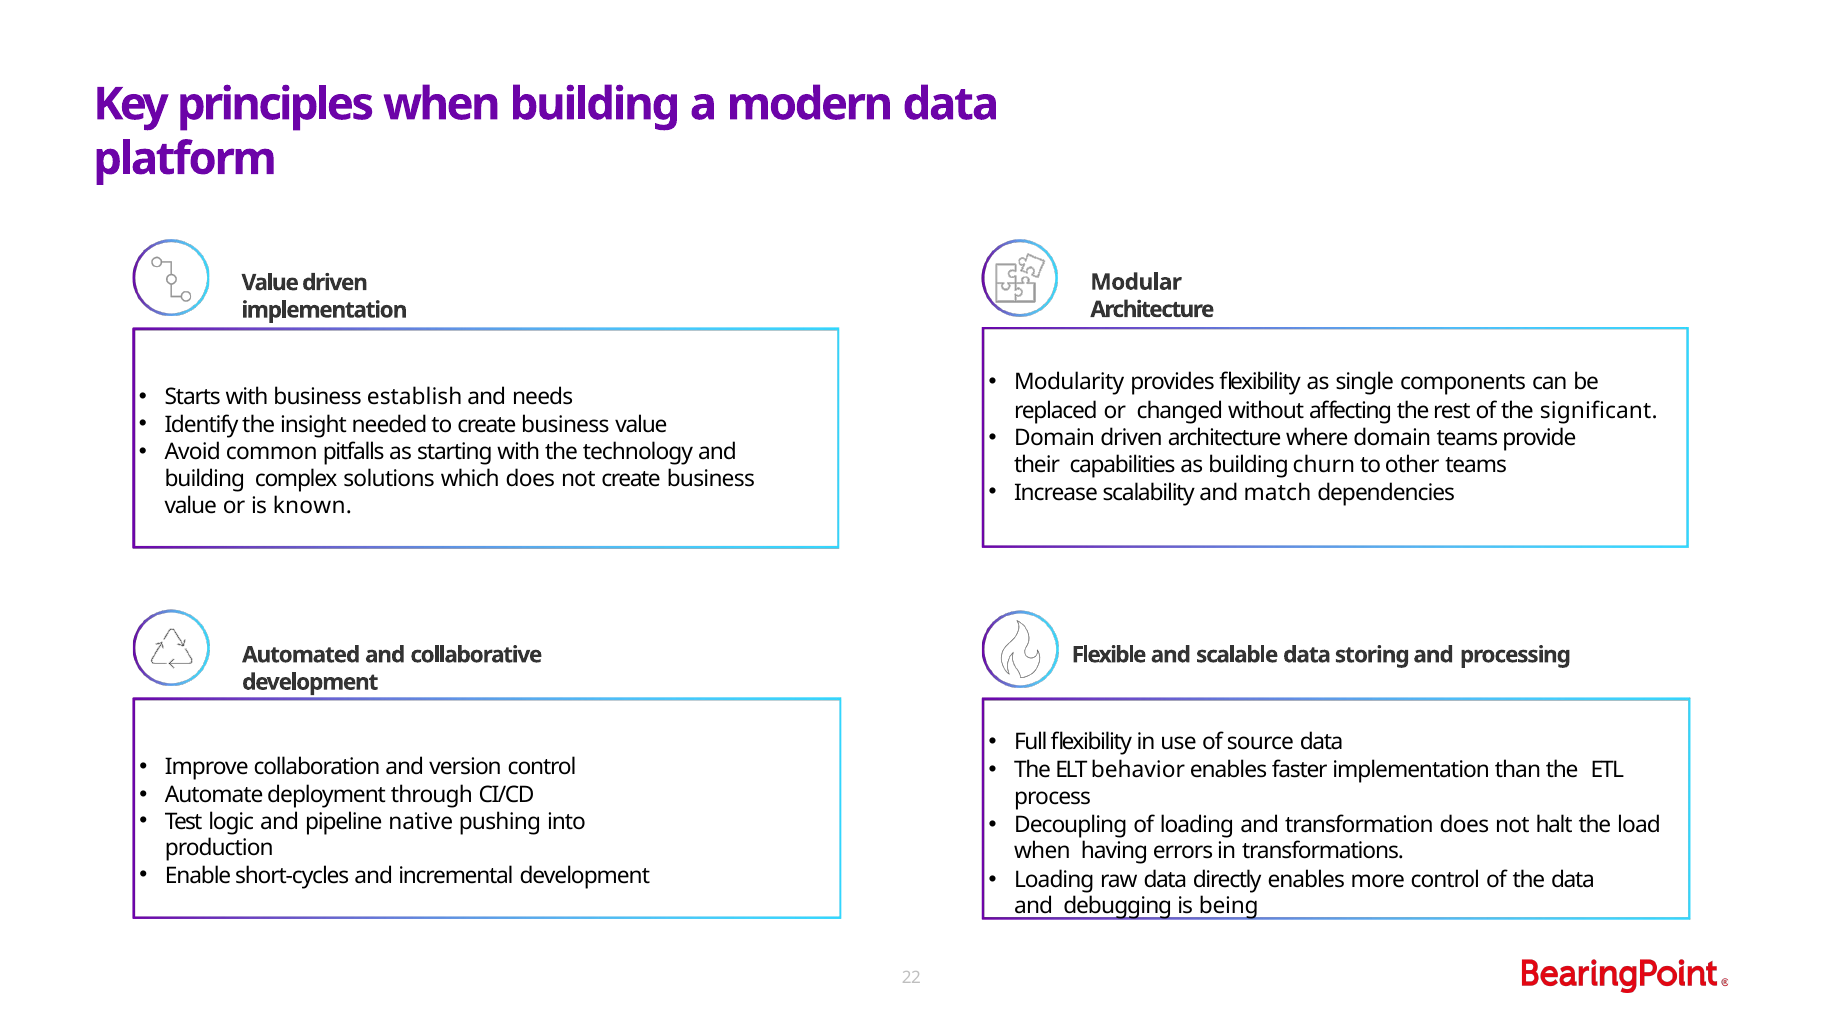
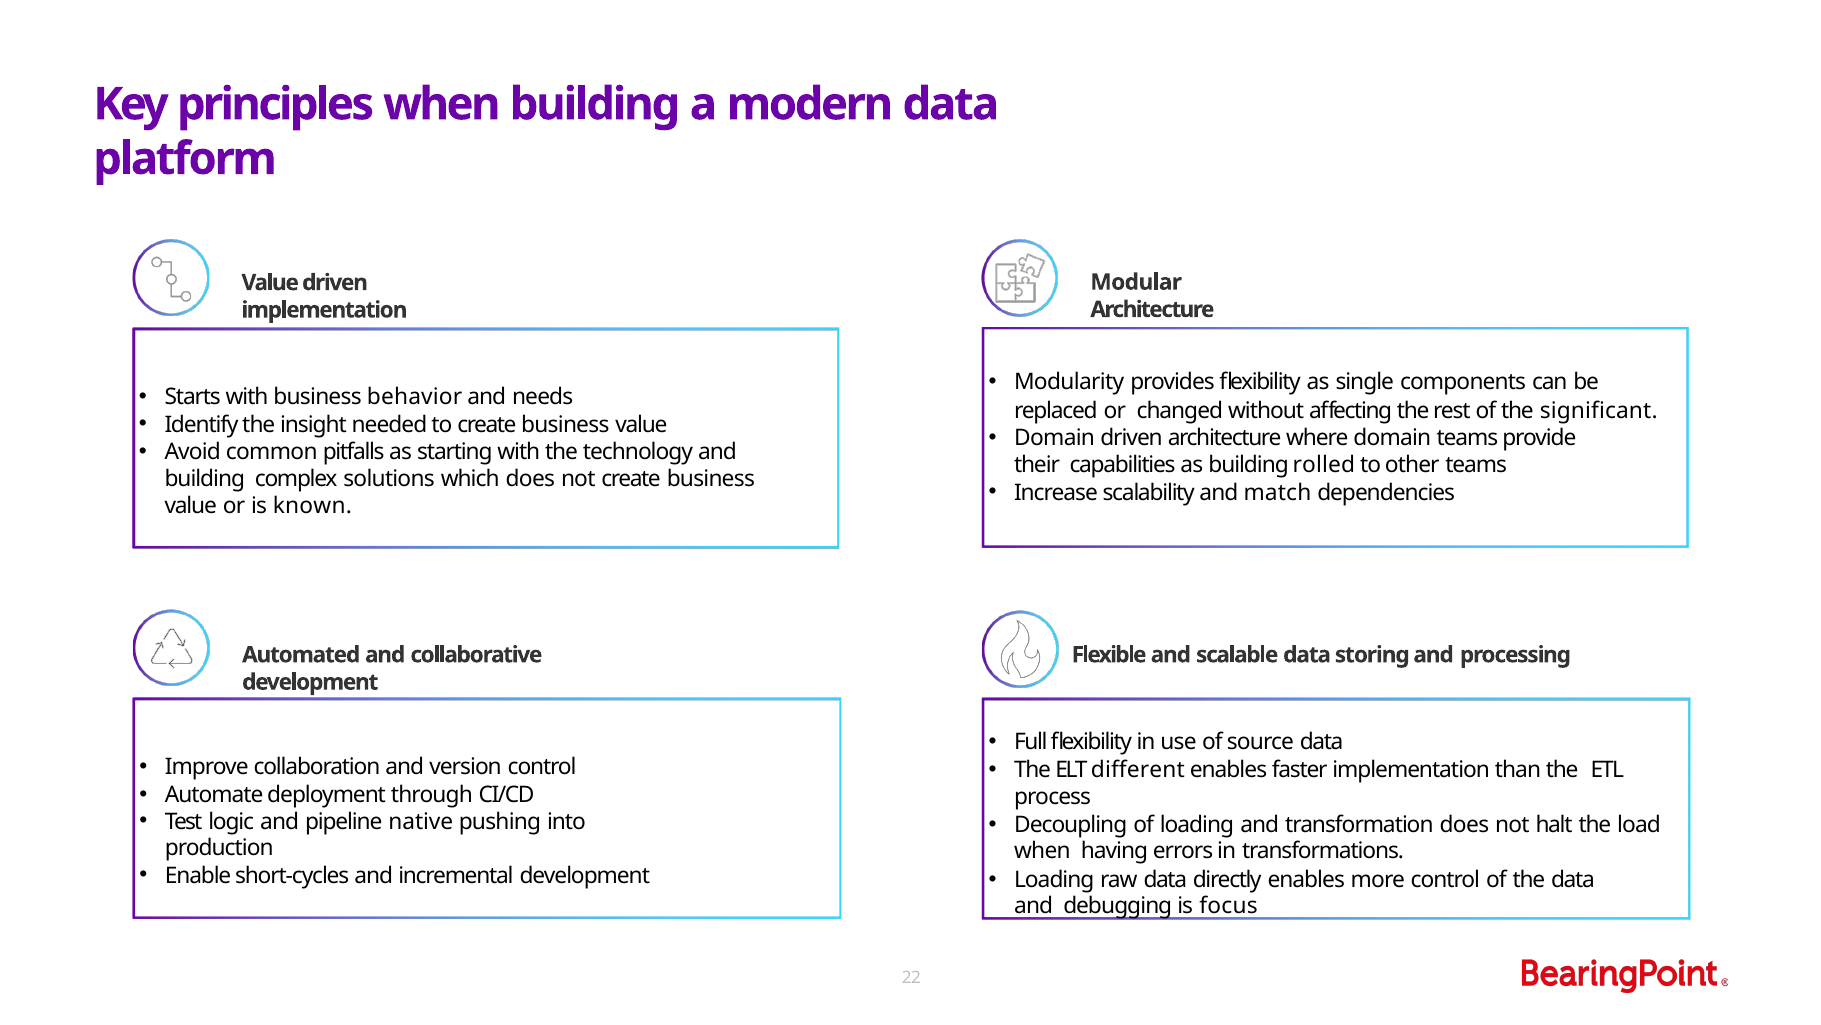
establish: establish -> behavior (415, 397)
churn: churn -> rolled (1324, 465)
behavior: behavior -> different (1138, 769)
being: being -> focus (1229, 906)
